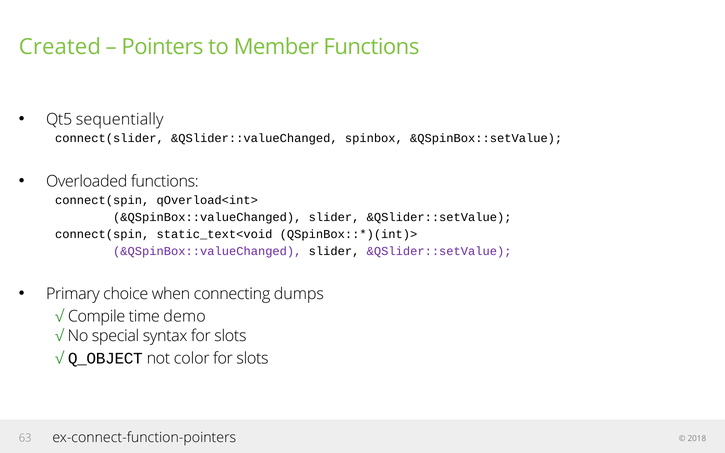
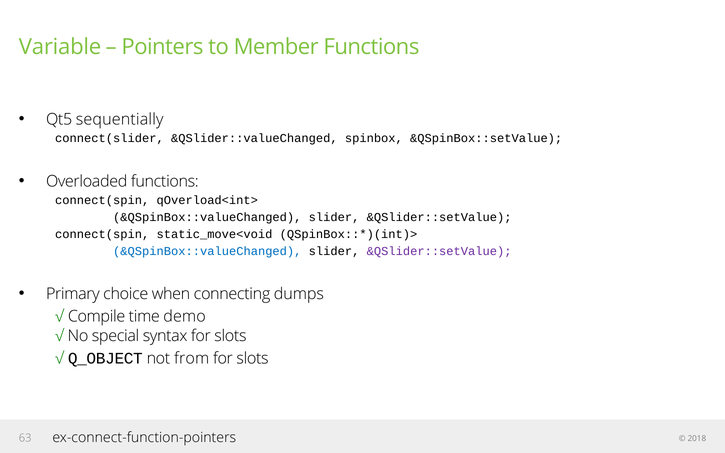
Created: Created -> Variable (60, 47)
static_text<void: static_text<void -> static_move<void (214, 234)
&QSpinBox::valueChanged colour: purple -> blue (207, 251)
color: color -> from (192, 359)
